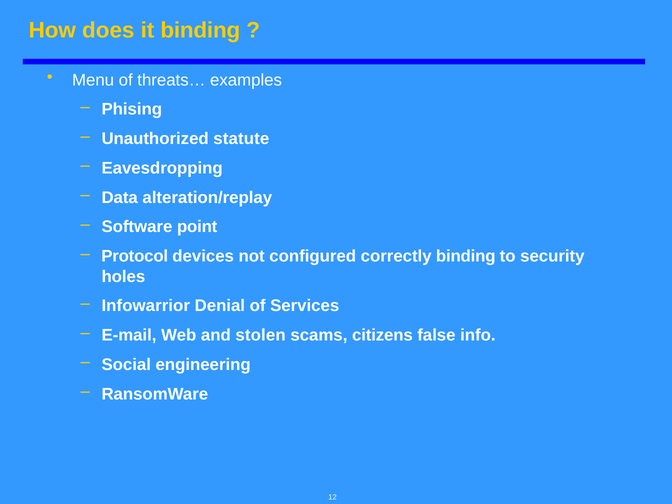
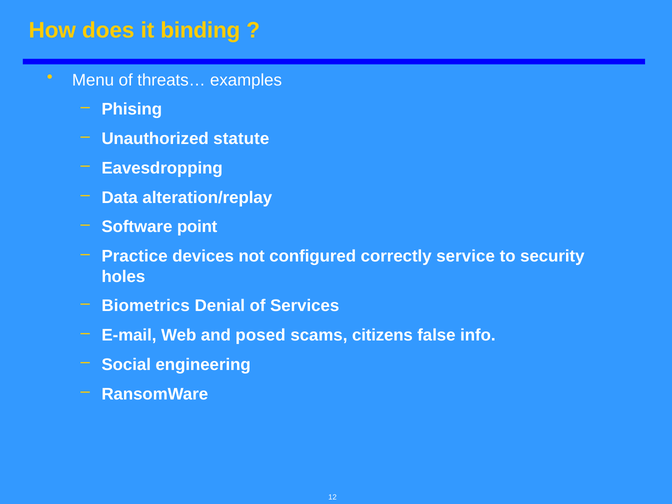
Protocol: Protocol -> Practice (135, 256)
correctly binding: binding -> service (466, 256)
Infowarrior: Infowarrior -> Biometrics (146, 306)
stolen: stolen -> posed (261, 335)
